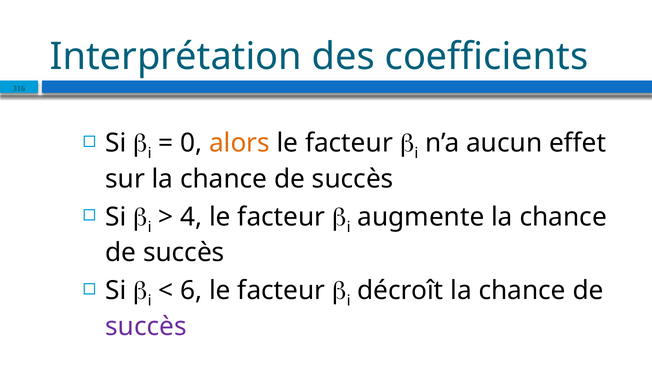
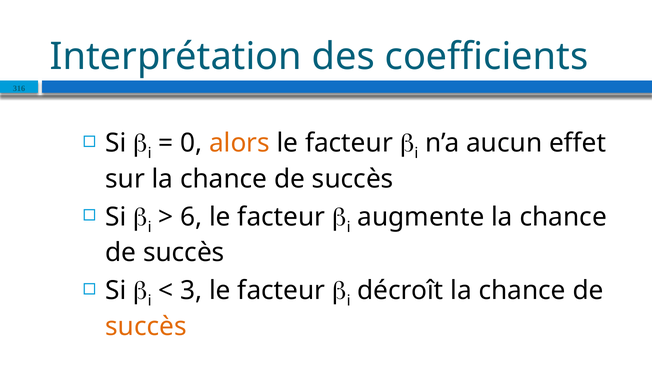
4: 4 -> 6 (191, 217)
6: 6 -> 3 (191, 290)
succès colour: purple -> orange (146, 326)
